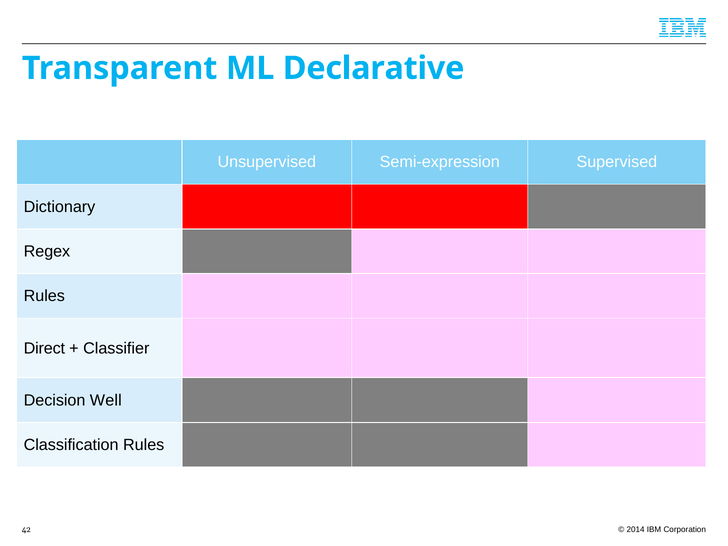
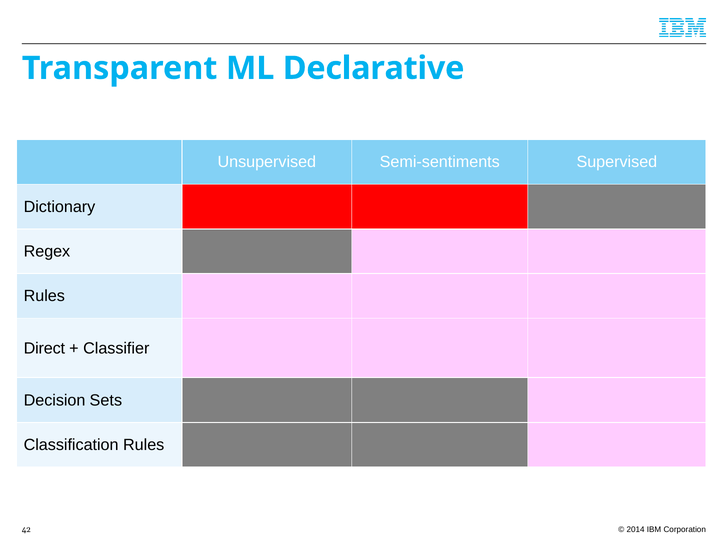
Semi-expression: Semi-expression -> Semi-sentiments (440, 162)
Well: Well -> Sets (106, 400)
